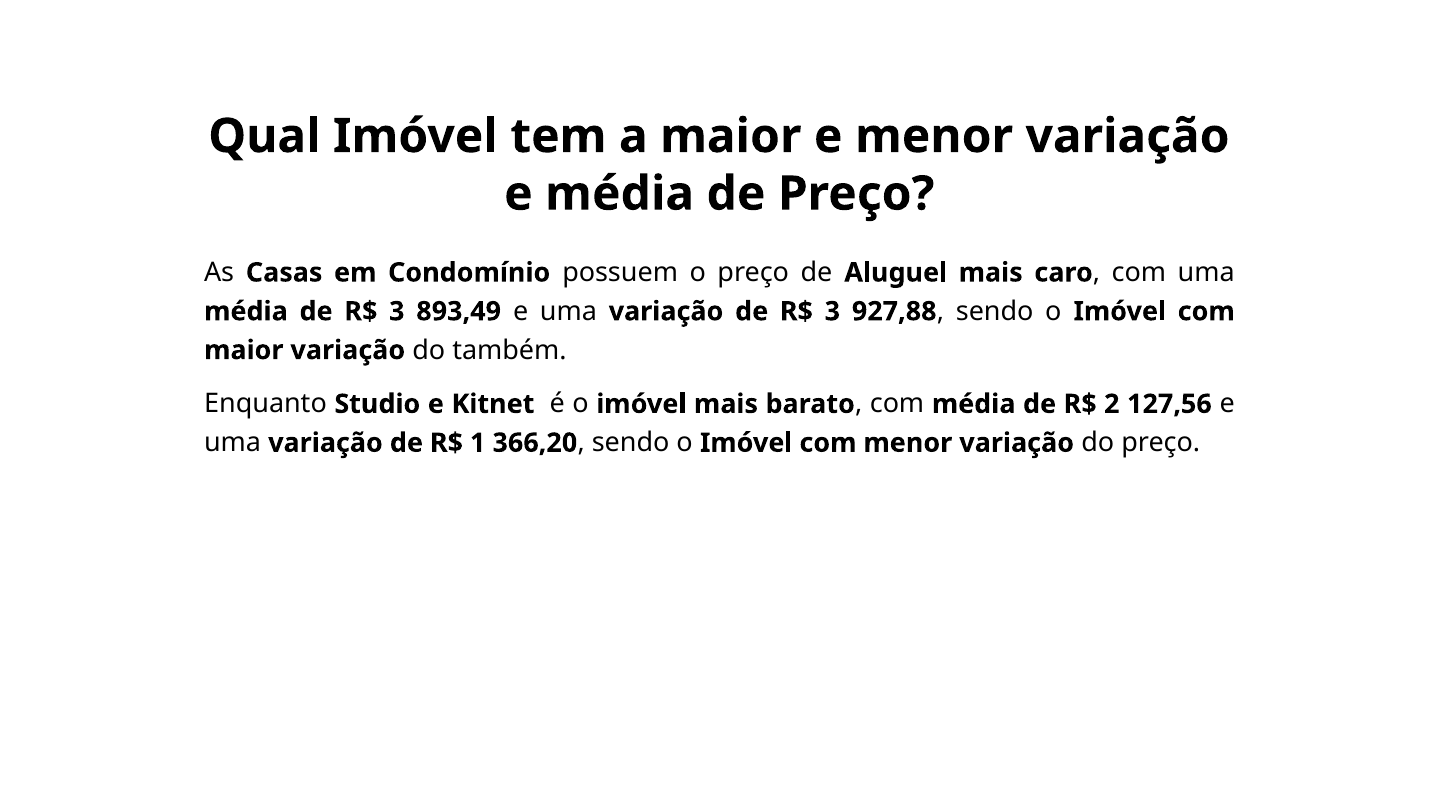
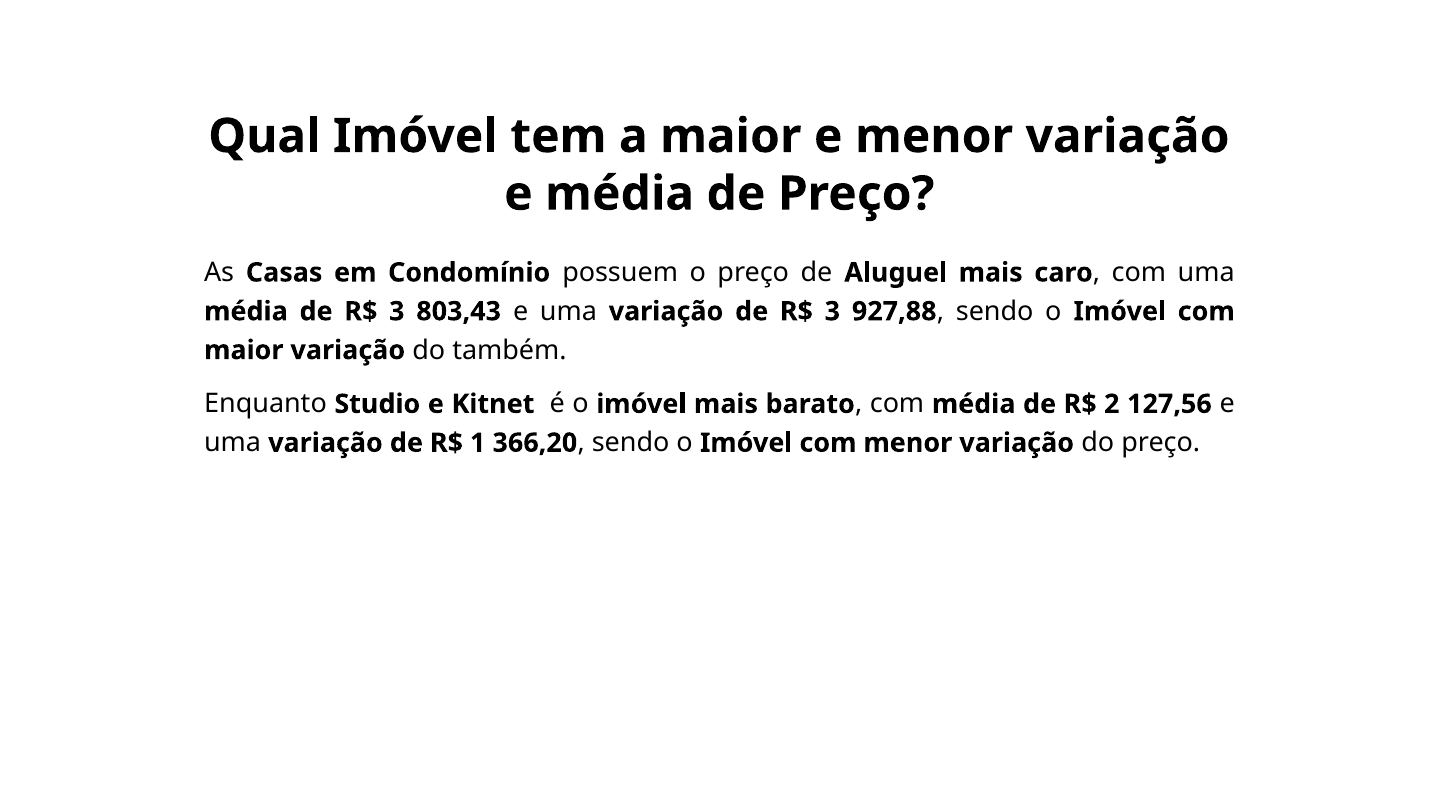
893,49: 893,49 -> 803,43 (459, 312)
